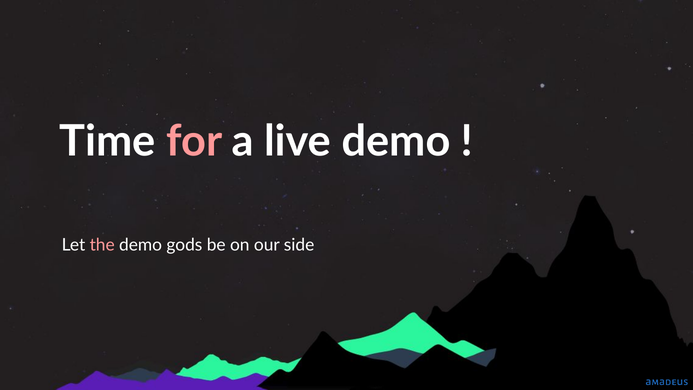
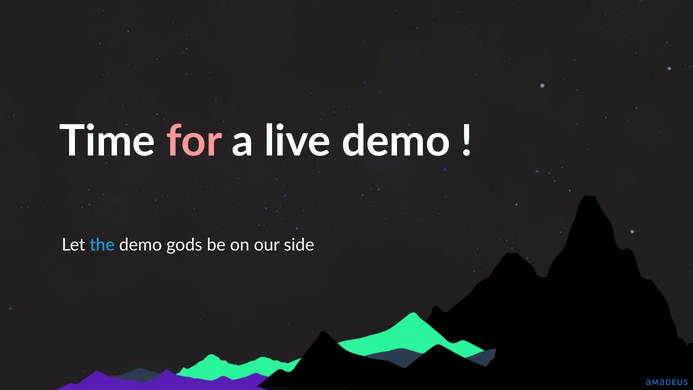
the colour: pink -> light blue (102, 245)
